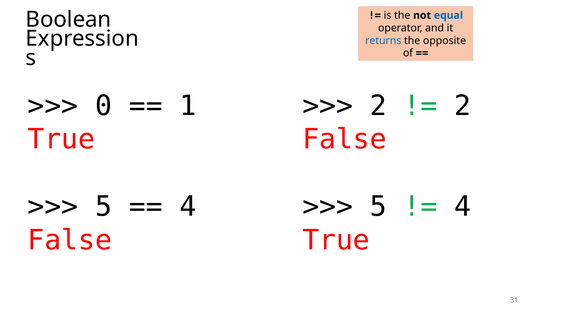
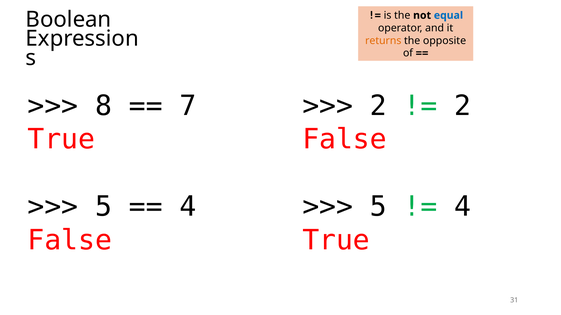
returns colour: blue -> orange (383, 41)
0: 0 -> 8 (104, 106)
1: 1 -> 7 (188, 106)
